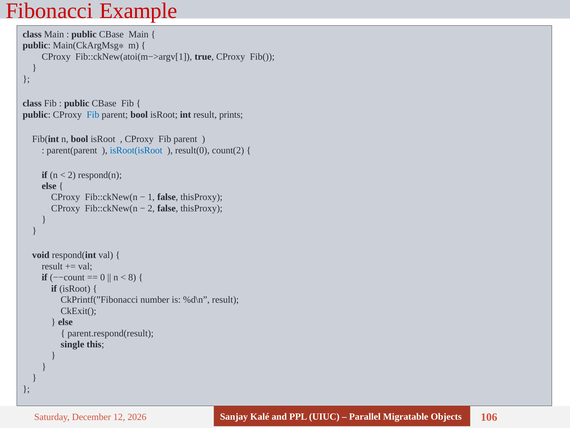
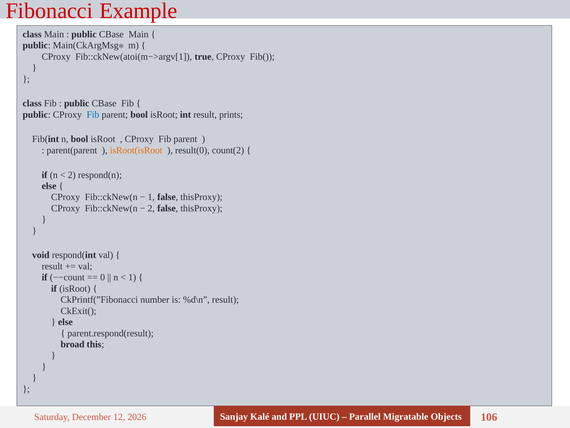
isRoot(isRoot colour: blue -> orange (136, 150)
8: 8 -> 1 (132, 277)
single: single -> broad (73, 344)
